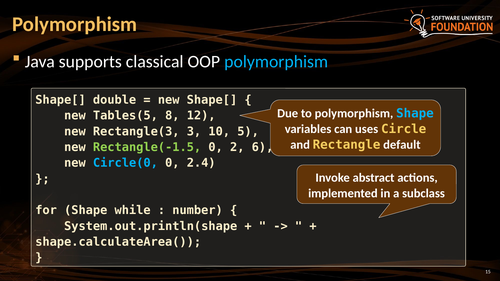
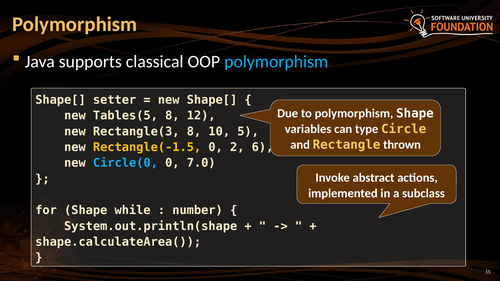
double: double -> setter (115, 100)
Shape colour: light blue -> white (415, 114)
uses: uses -> type (367, 129)
Rectangle(3 3: 3 -> 8 (194, 132)
default: default -> thrown (402, 145)
Rectangle(-1.5 colour: light green -> yellow (147, 147)
2.4: 2.4 -> 7.0 (201, 163)
